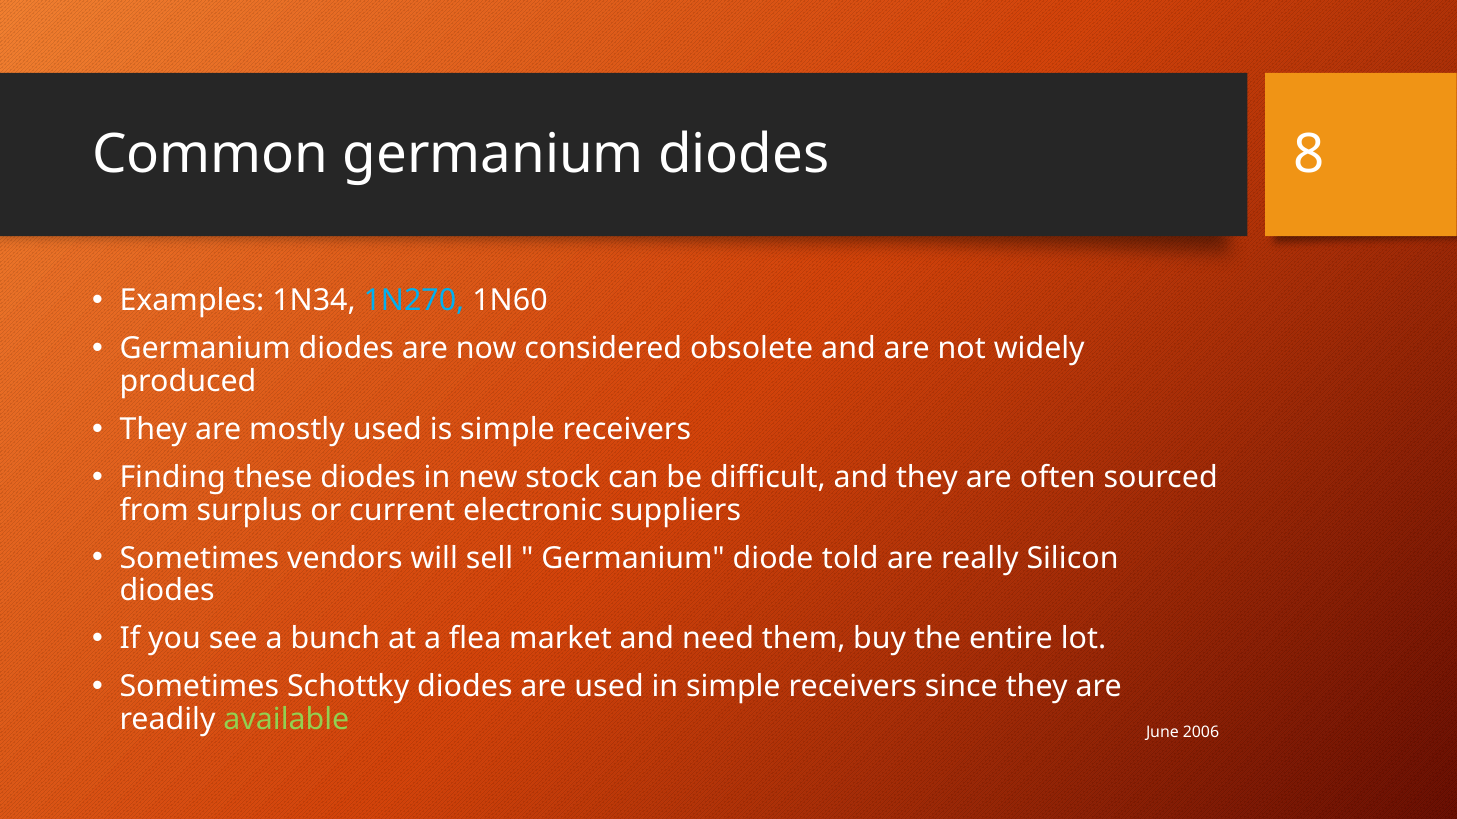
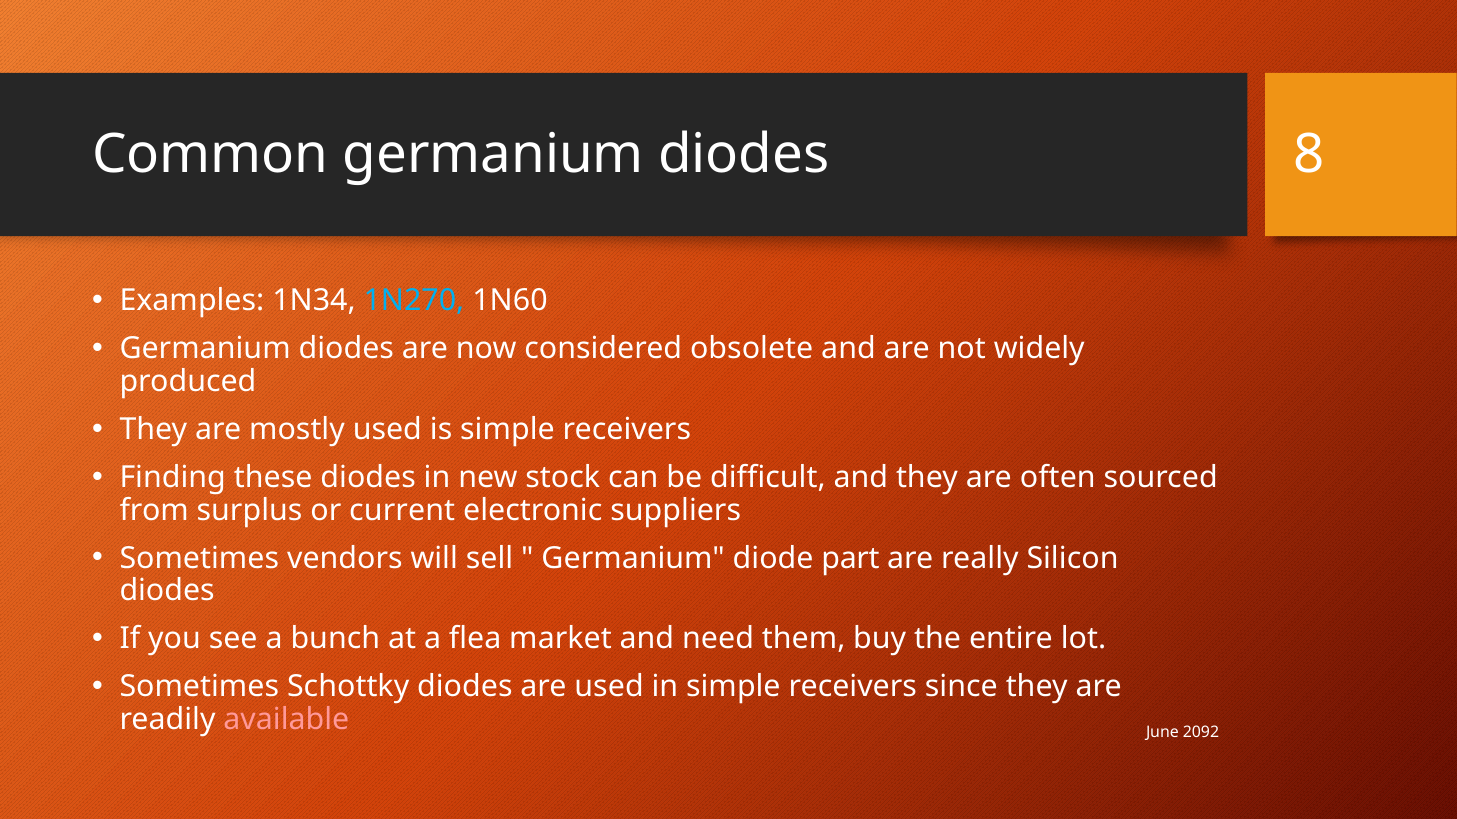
told: told -> part (851, 558)
available colour: light green -> pink (286, 720)
2006: 2006 -> 2092 (1201, 732)
